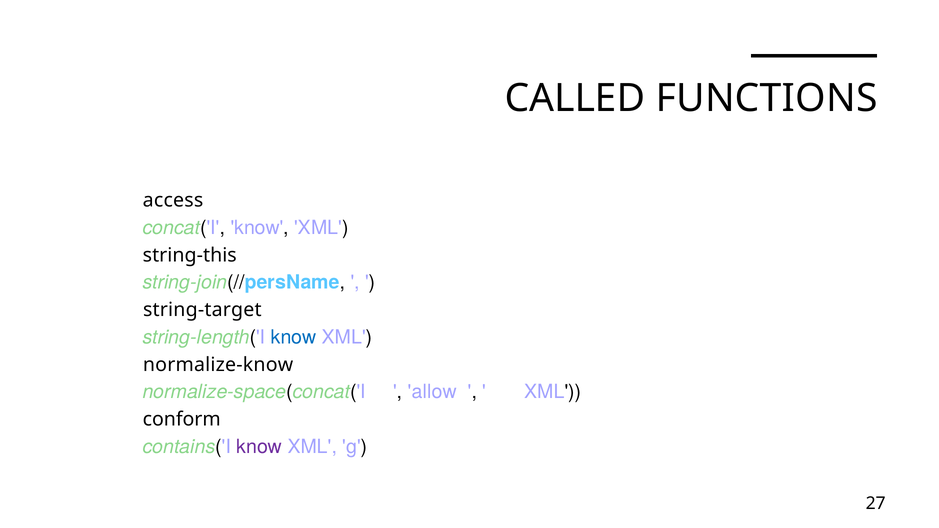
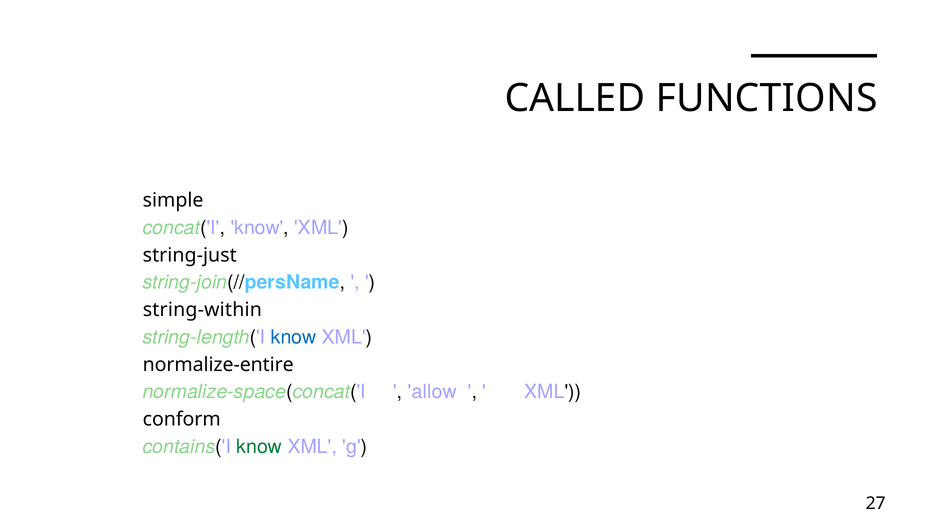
access: access -> simple (173, 200)
string-this: string-this -> string-just (190, 255)
string-target: string-target -> string-within (202, 310)
normalize-know: normalize-know -> normalize-entire (218, 365)
know colour: purple -> green (259, 447)
